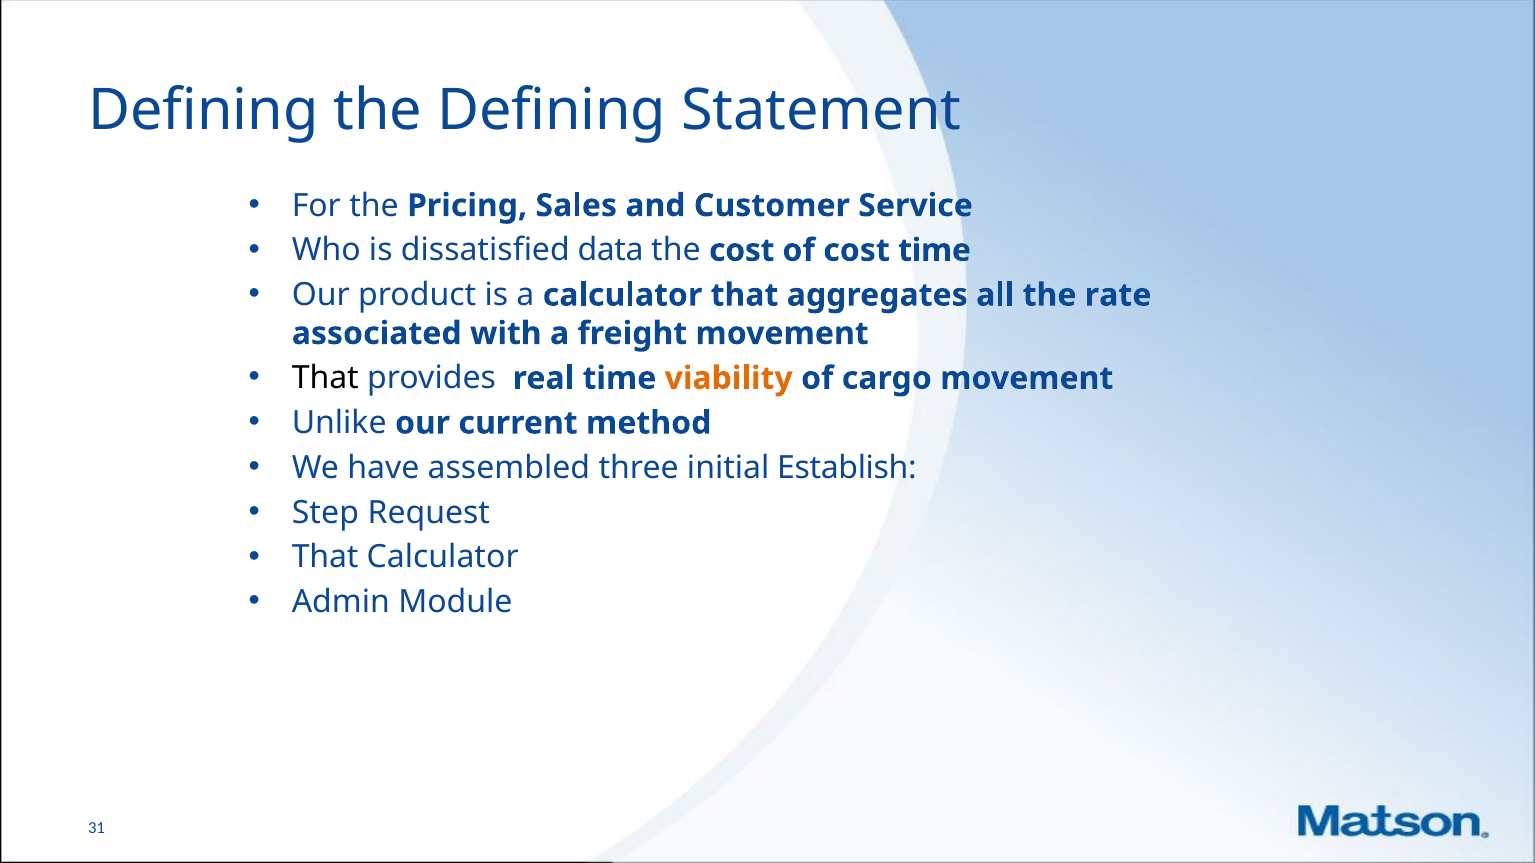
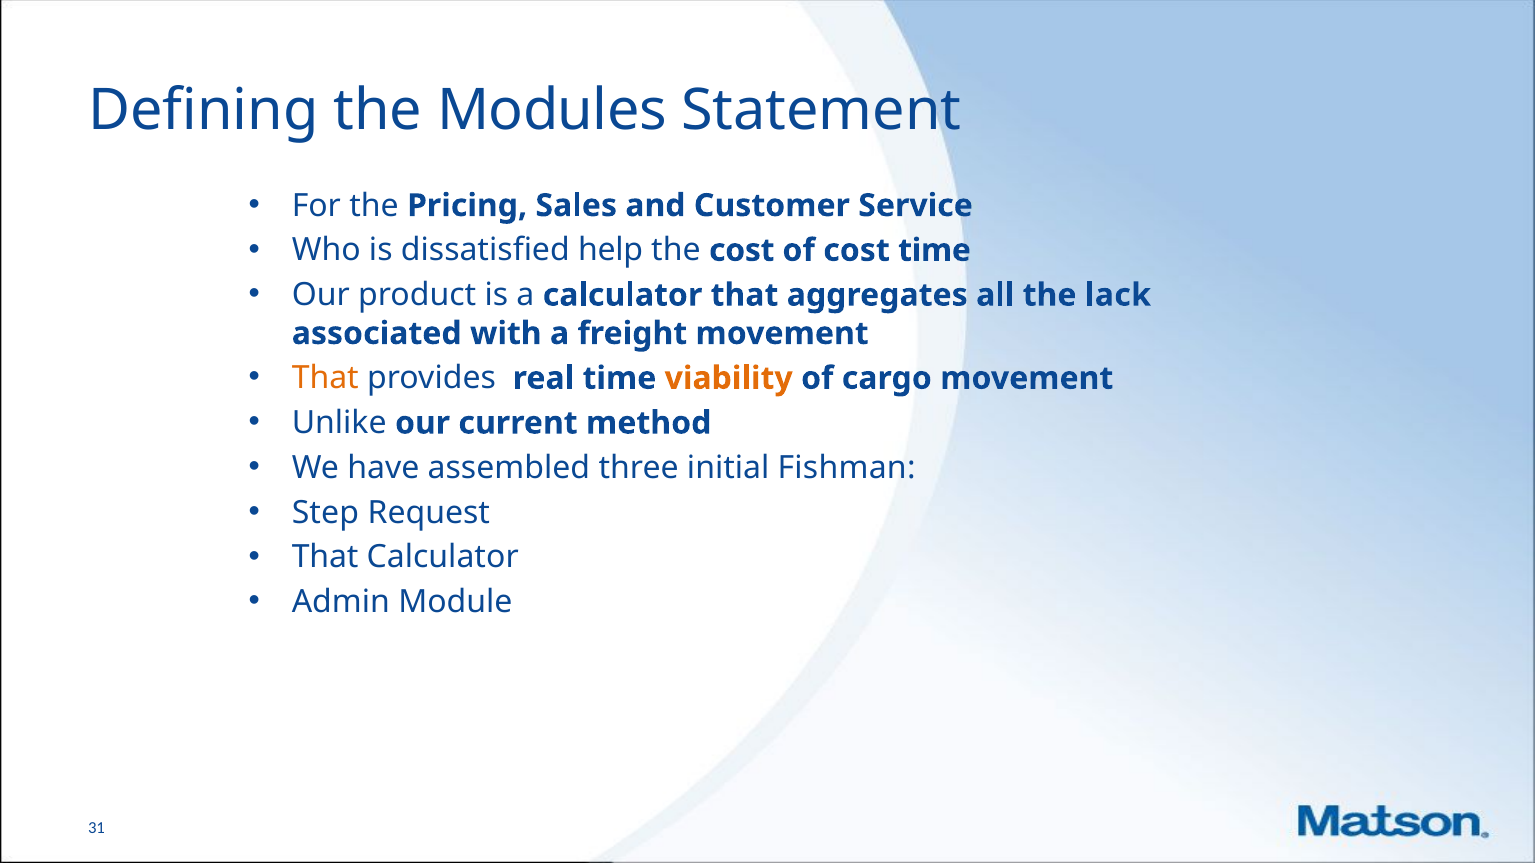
the Defining: Defining -> Modules (552, 111)
data: data -> help (611, 250)
rate: rate -> lack (1118, 295)
That colour: black -> orange (325, 378)
Establish: Establish -> Fishman (847, 468)
